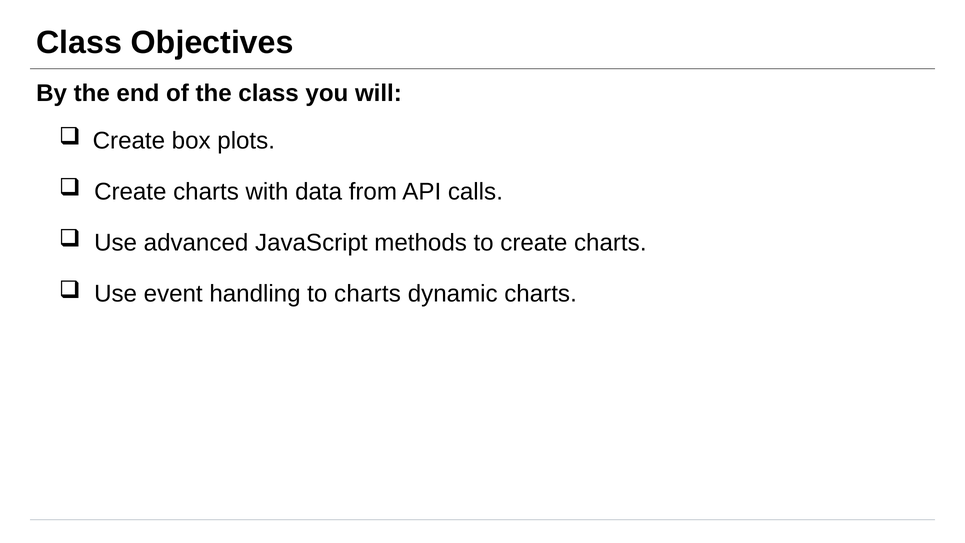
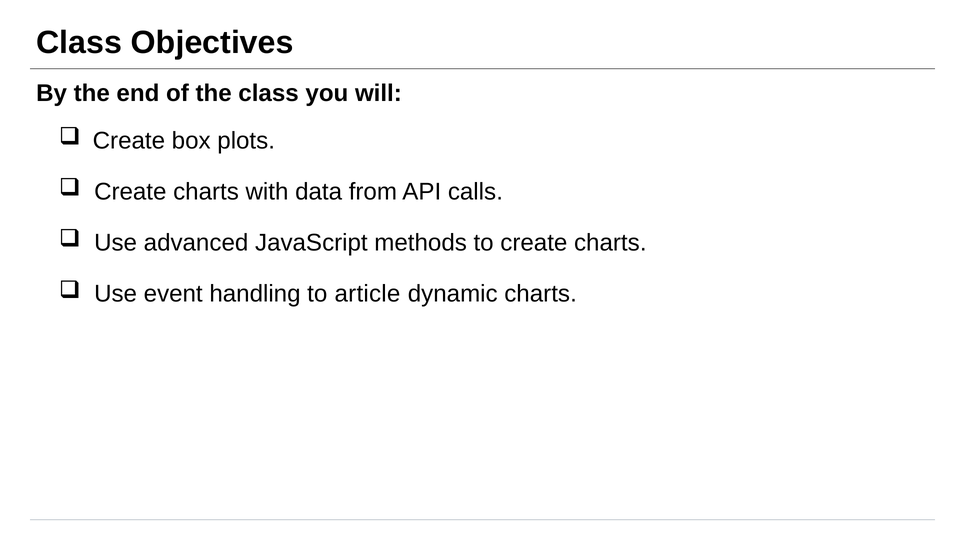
to charts: charts -> article (367, 294)
